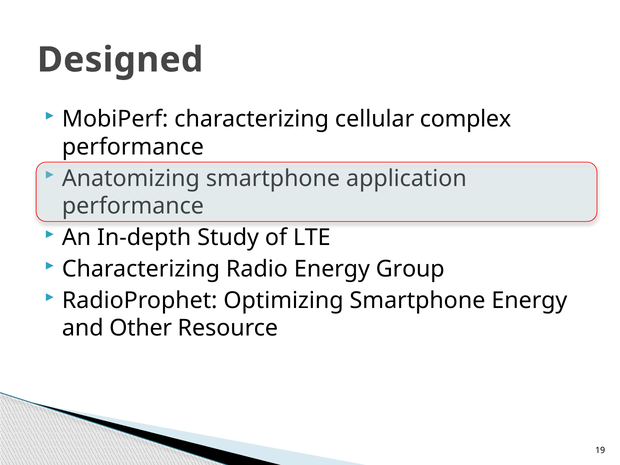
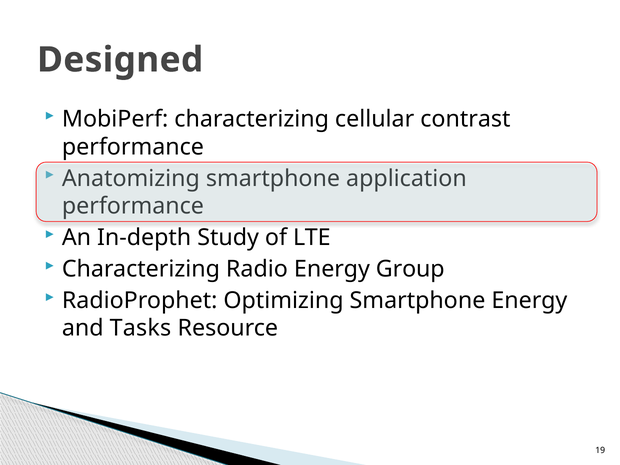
complex: complex -> contrast (465, 119)
Other: Other -> Tasks (140, 328)
